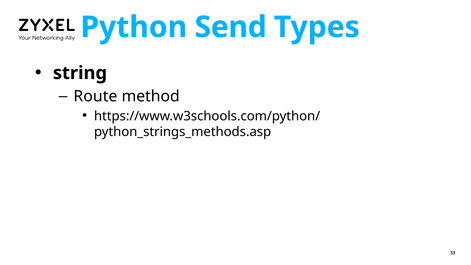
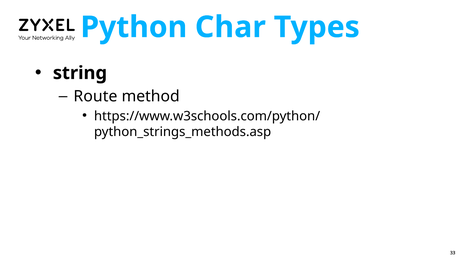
Send: Send -> Char (230, 27)
